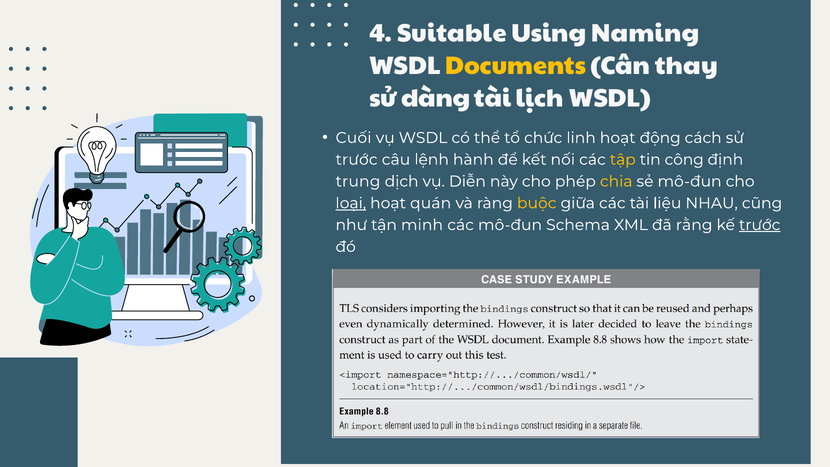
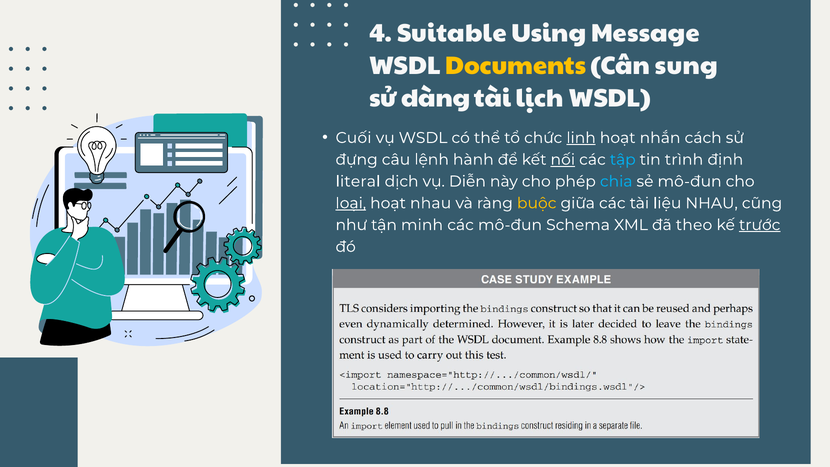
Naming: Naming -> Message (645, 33)
thay: thay -> sung (686, 66)
linh underline: none -> present (581, 138)
động: động -> nhắn (660, 138)
trước: trước -> đựng (357, 160)
nối underline: none -> present (563, 160)
tập colour: yellow -> light blue (623, 160)
công: công -> trình (684, 160)
trung: trung -> literal (358, 181)
chia colour: yellow -> light blue (616, 181)
hoạt quán: quán -> nhau (431, 203)
rằng: rằng -> theo (694, 225)
